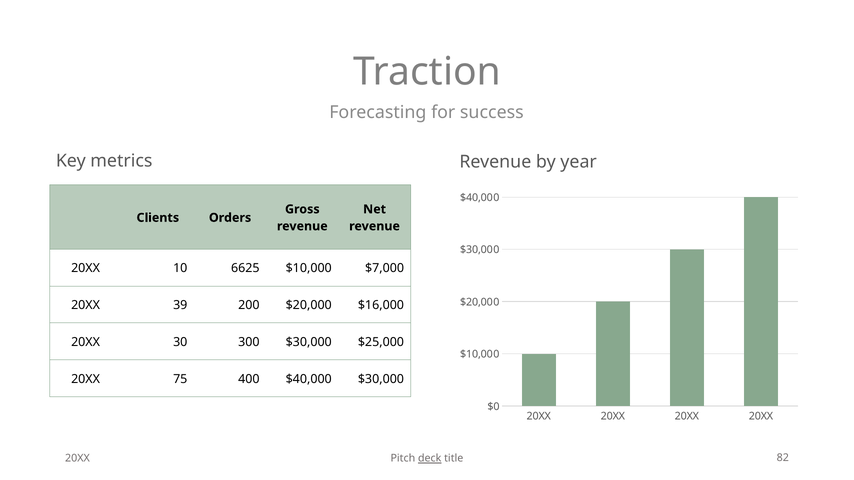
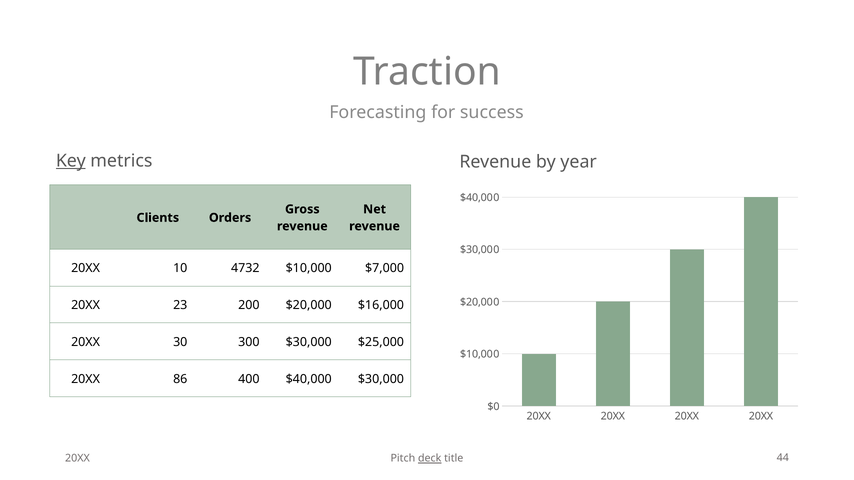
Key underline: none -> present (71, 161)
6625: 6625 -> 4732 (245, 268)
39: 39 -> 23 (180, 305)
75: 75 -> 86 (180, 379)
82: 82 -> 44 (783, 458)
